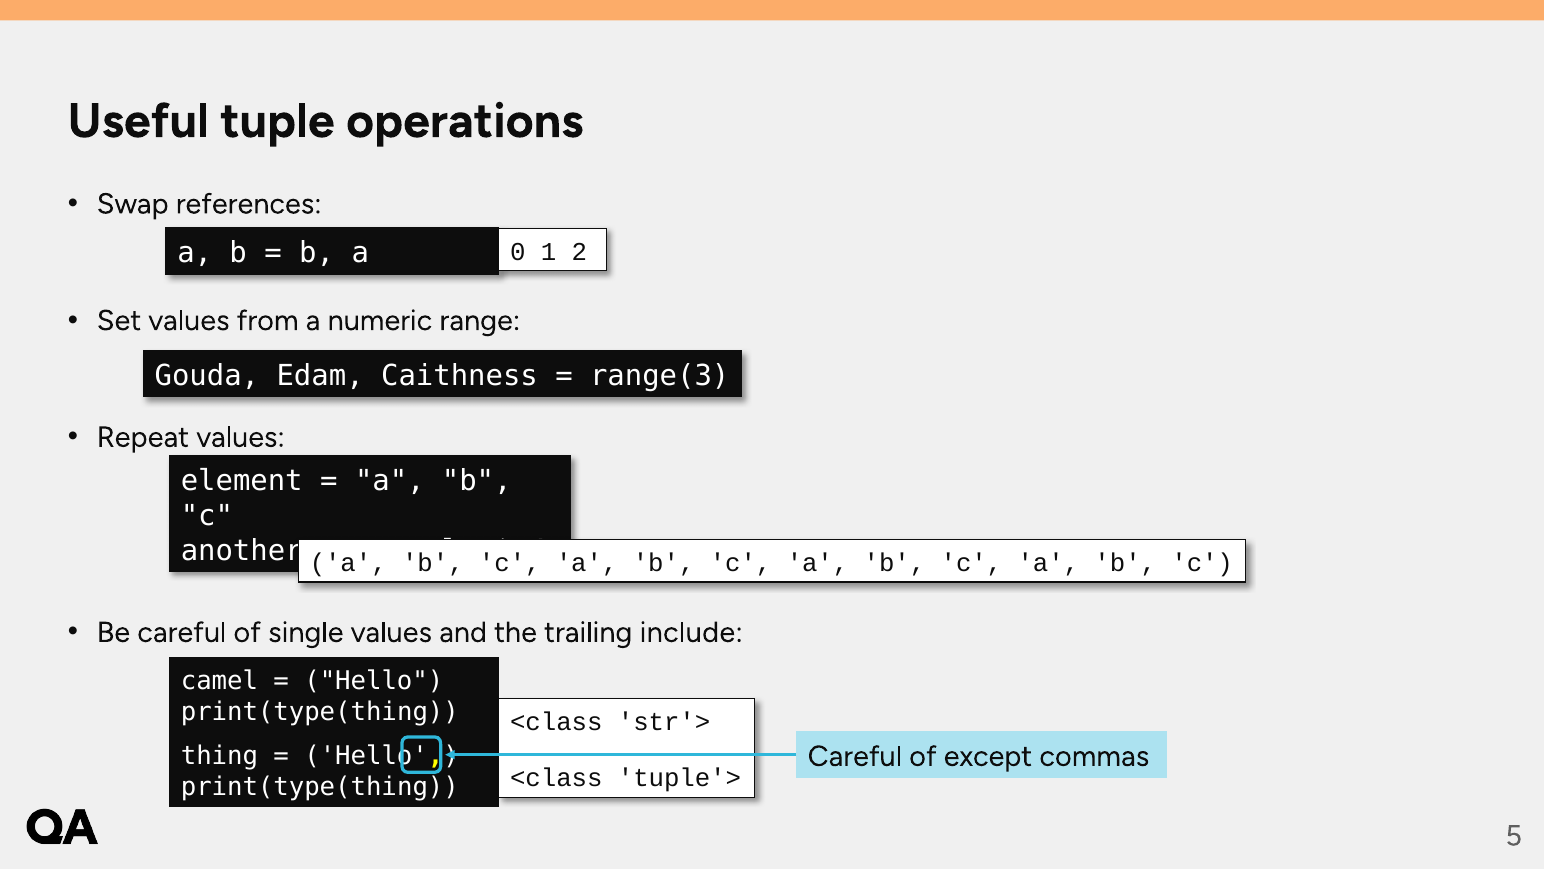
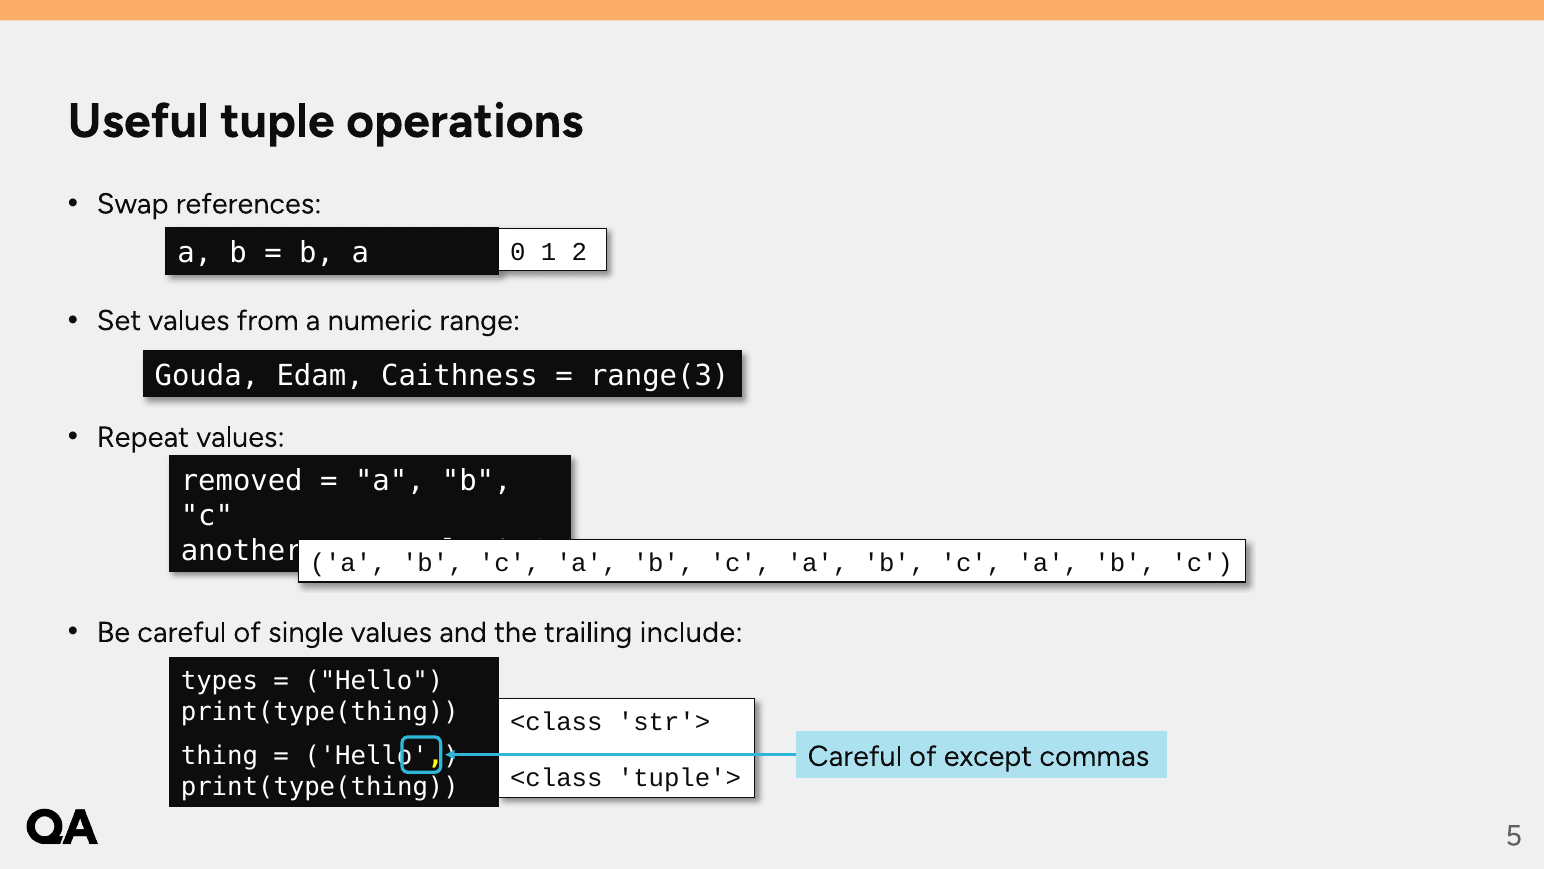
element: element -> removed (242, 481)
camel: camel -> types (219, 680)
